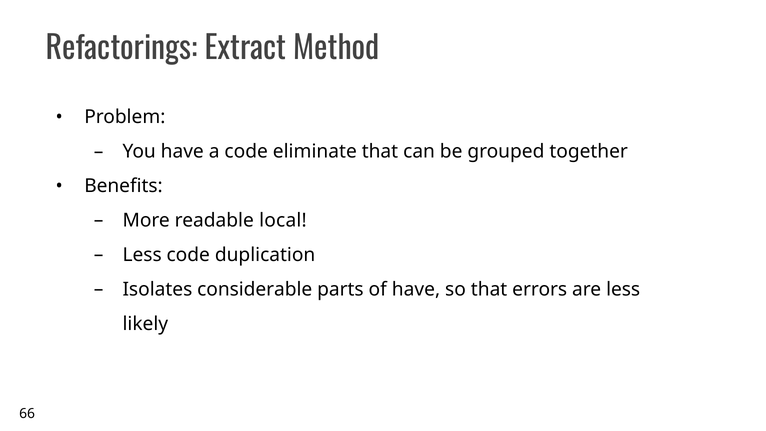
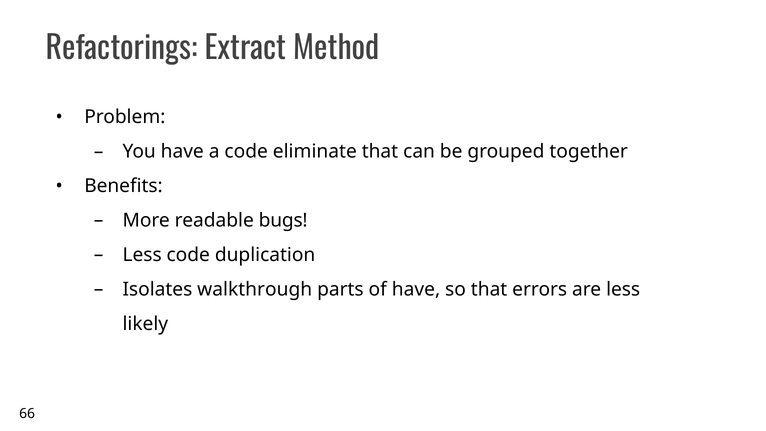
local: local -> bugs (283, 220)
considerable: considerable -> walkthrough (255, 289)
